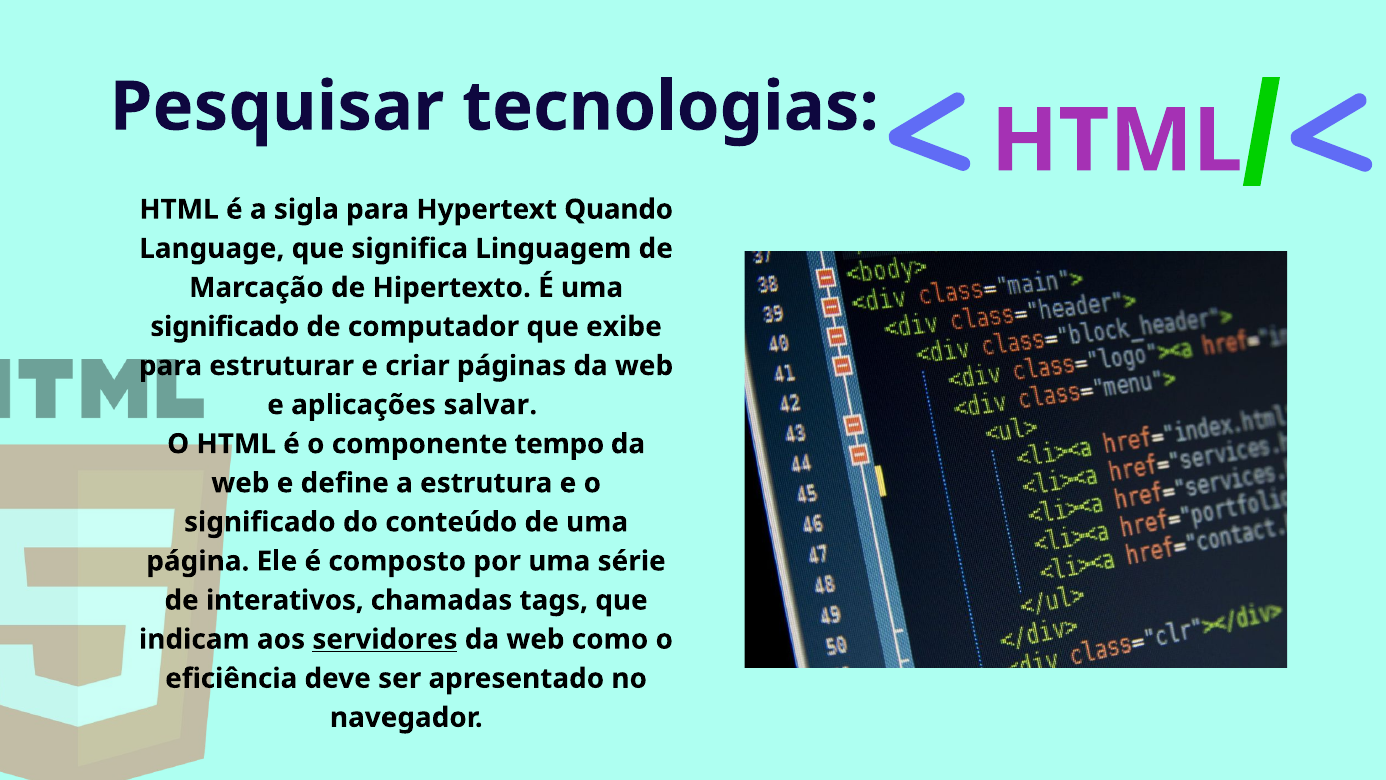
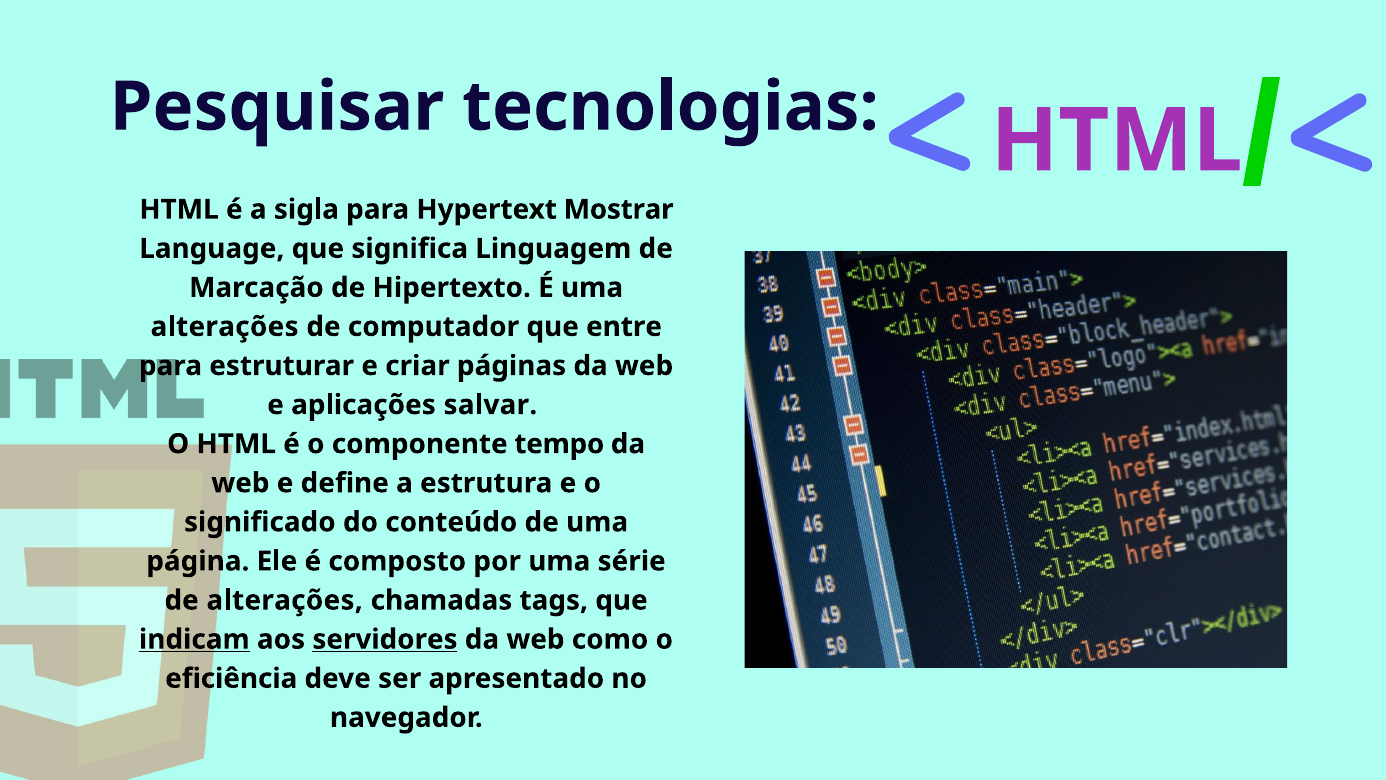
Quando: Quando -> Mostrar (619, 209)
significado: significado -> alterações (225, 327)
exibe: exibe -> entre (624, 327)
de interativos: interativos -> alterações (285, 600)
indicam underline: none -> present (194, 639)
